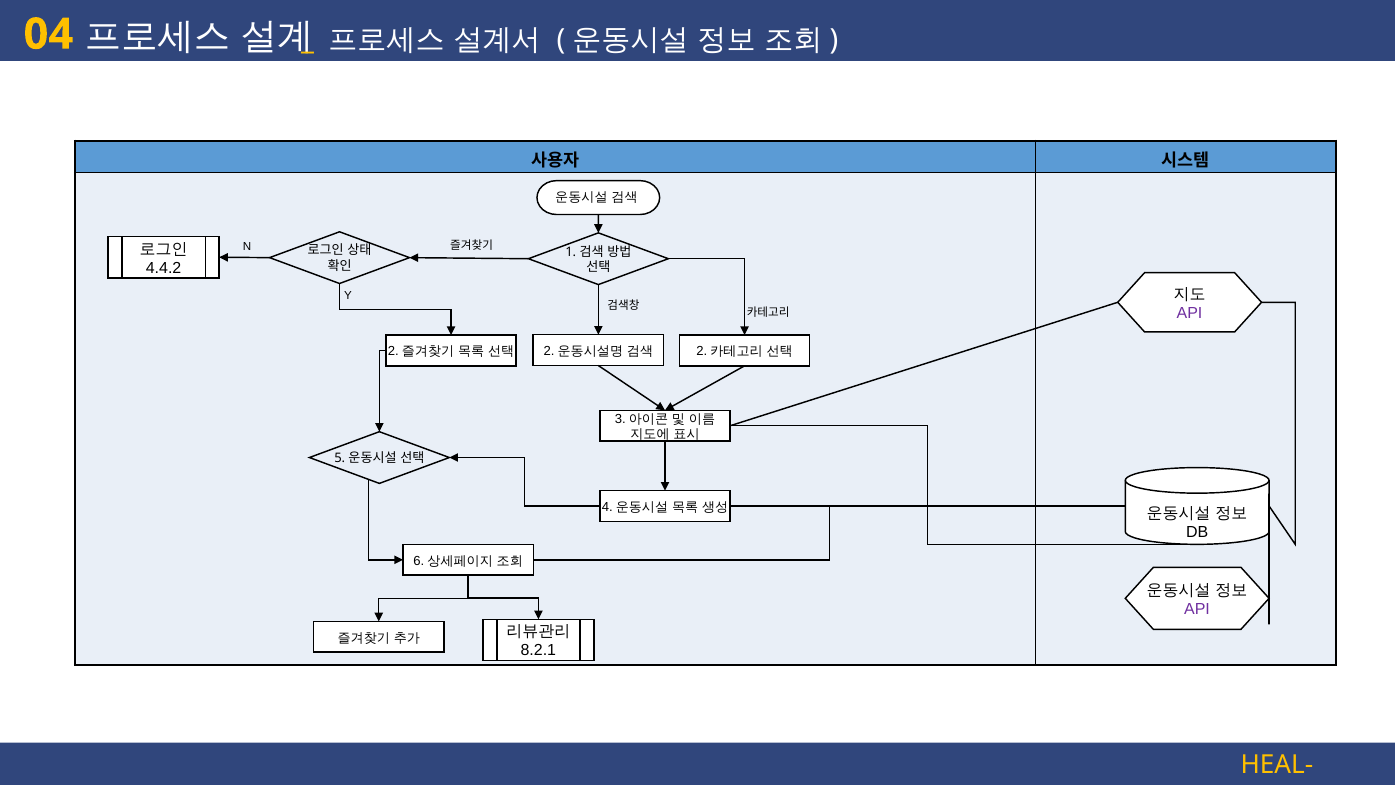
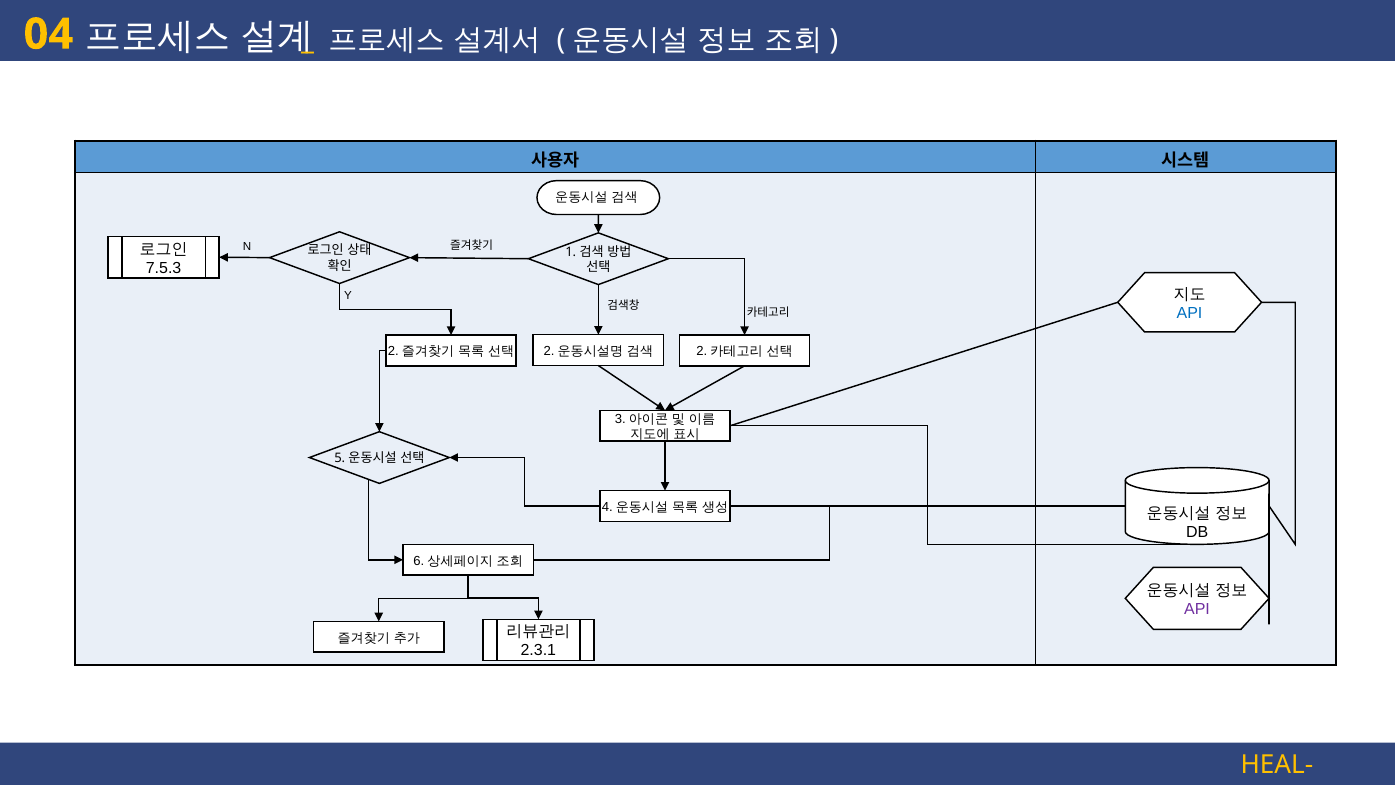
4.4.2: 4.4.2 -> 7.5.3 (164, 268)
API colour: purple -> blue (1190, 313)
8.2.1: 8.2.1 -> 2.3.1 (538, 650)
